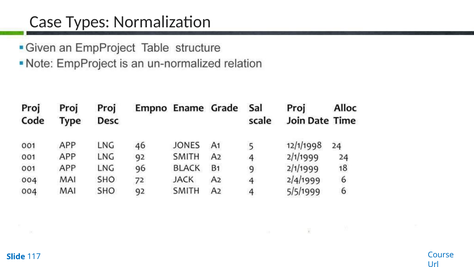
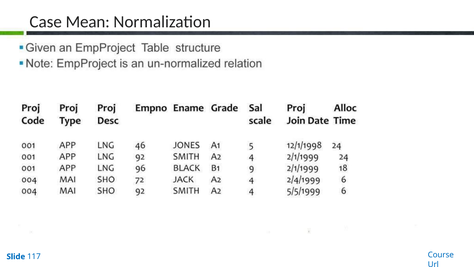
Types: Types -> Mean (88, 22)
